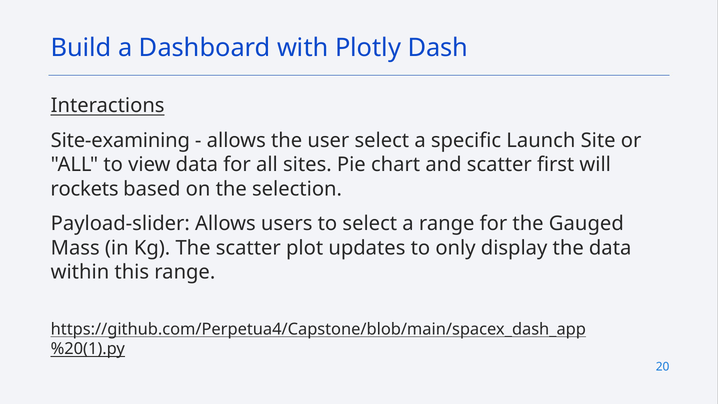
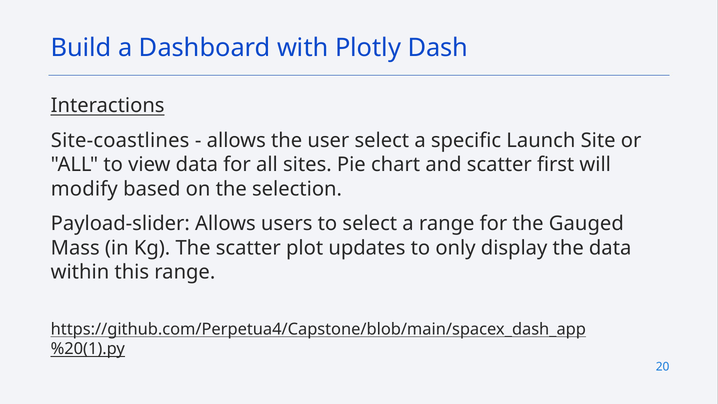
Site-examining: Site-examining -> Site-coastlines (120, 140)
rockets: rockets -> modify (84, 189)
